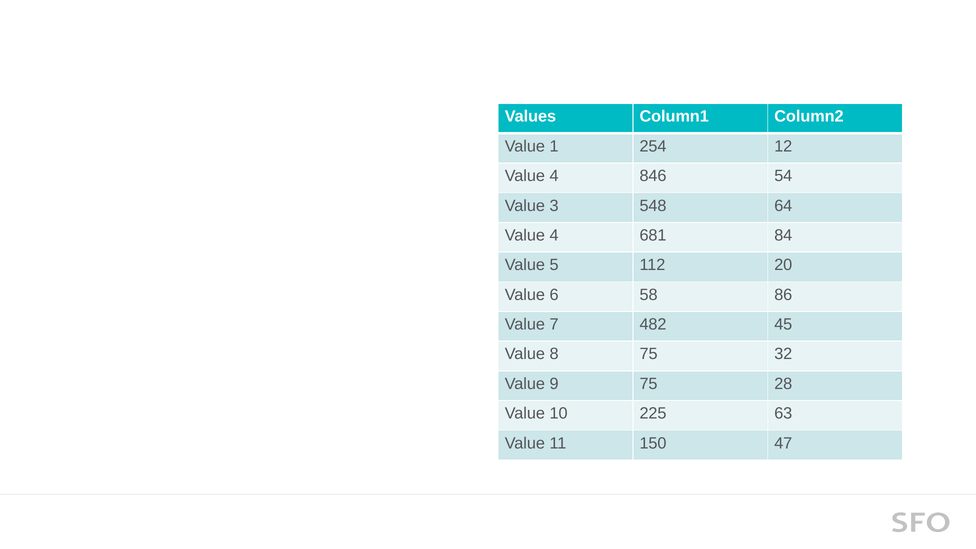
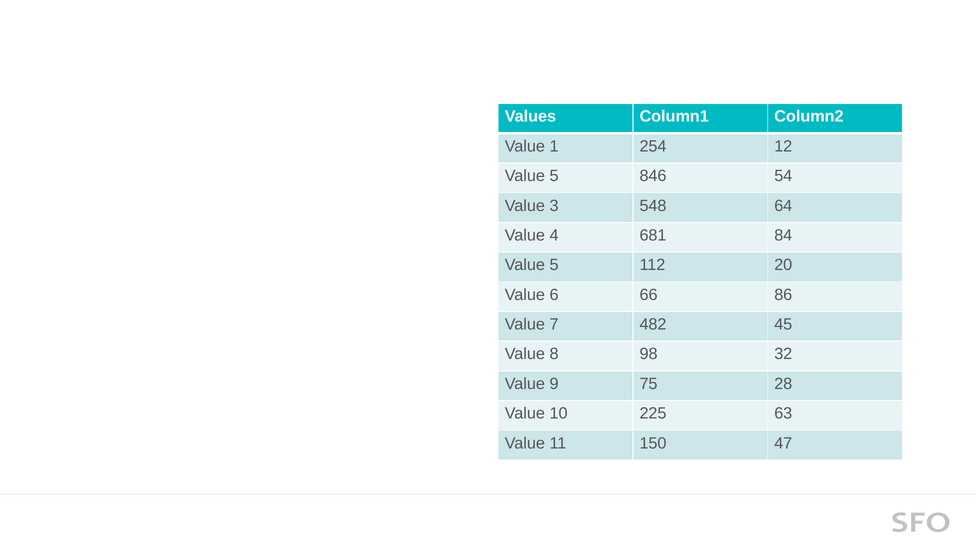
4: 4 -> 5 (554, 176)
58: 58 -> 66 (649, 295)
8 75: 75 -> 98 (649, 354)
